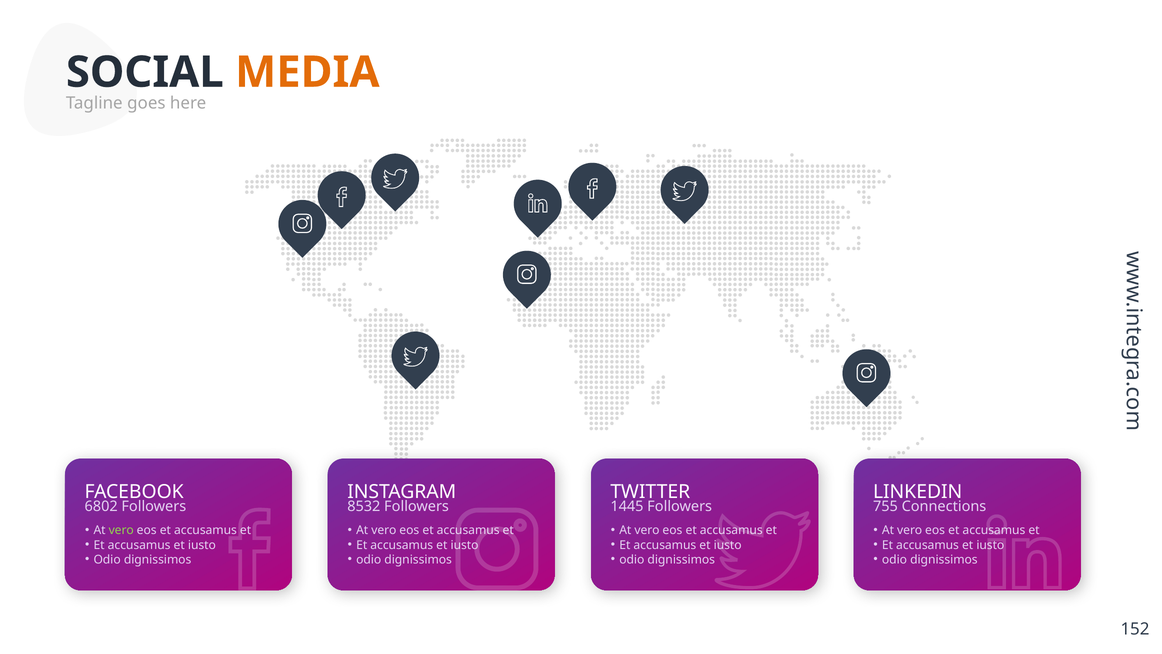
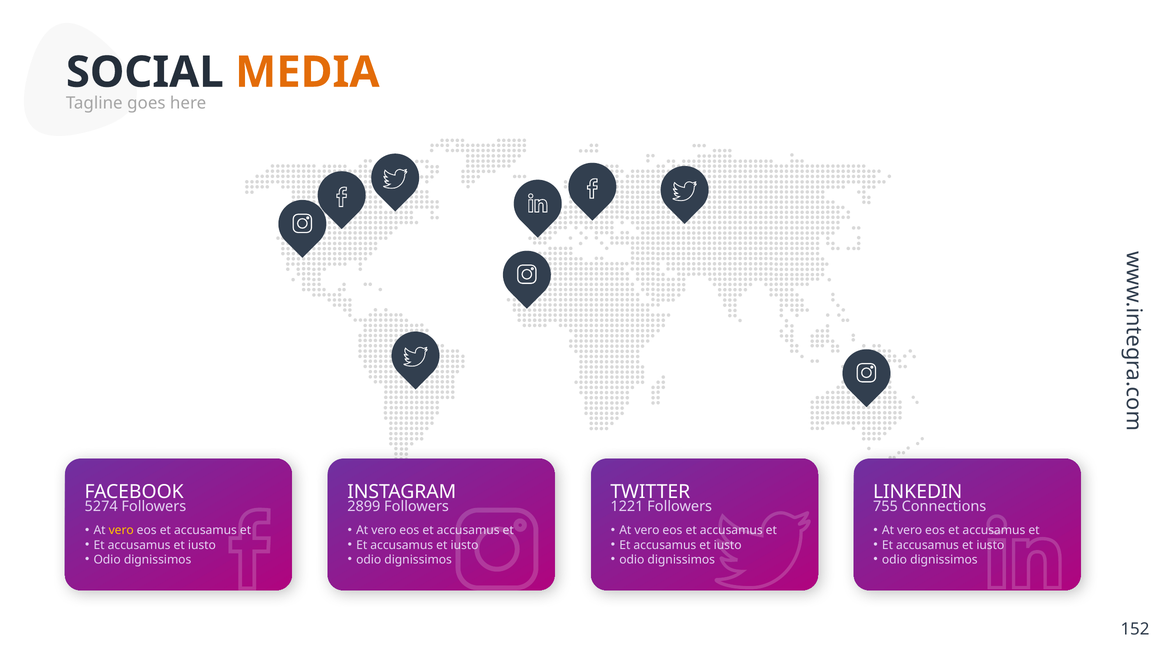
6802: 6802 -> 5274 (101, 506)
8532: 8532 -> 2899 (364, 506)
1445: 1445 -> 1221 (627, 506)
vero colour: light green -> yellow (121, 530)
